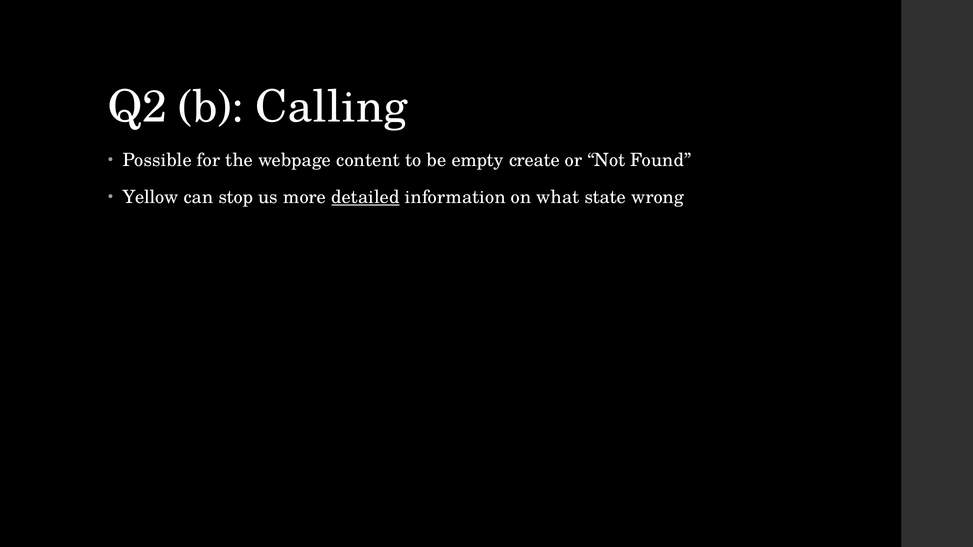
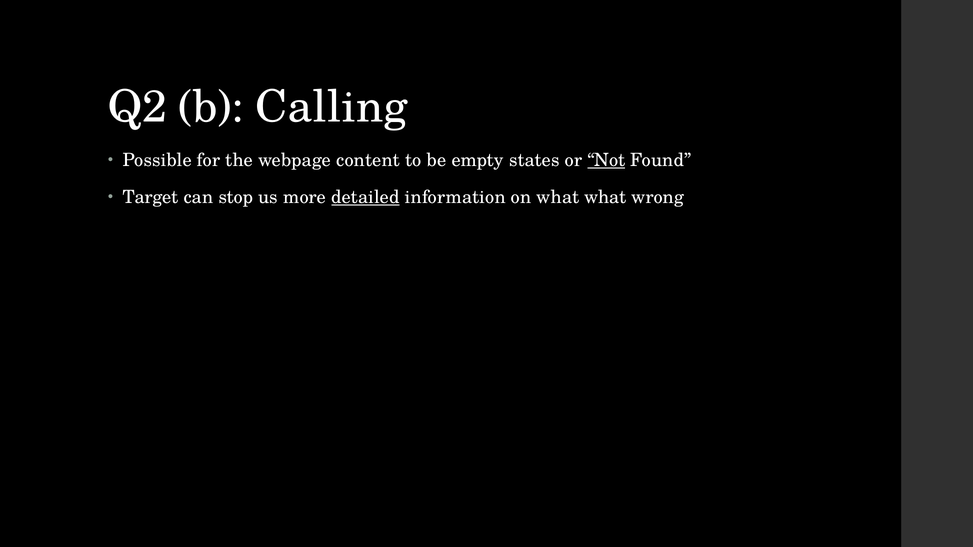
create: create -> states (534, 160)
Not underline: none -> present (606, 160)
Yellow: Yellow -> Target (151, 197)
what state: state -> what (605, 197)
